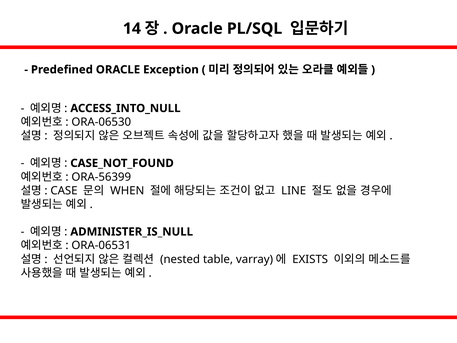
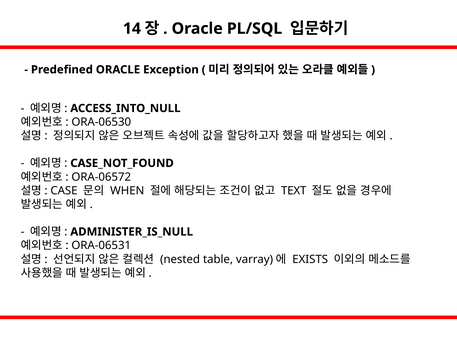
ORA-56399: ORA-56399 -> ORA-06572 (101, 177)
LINE: LINE -> TEXT (294, 190)
